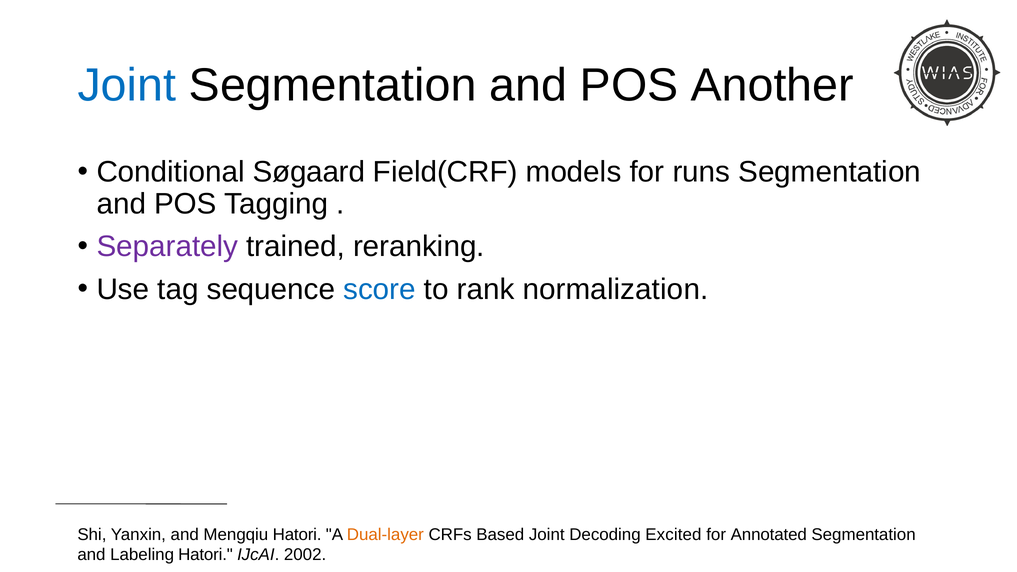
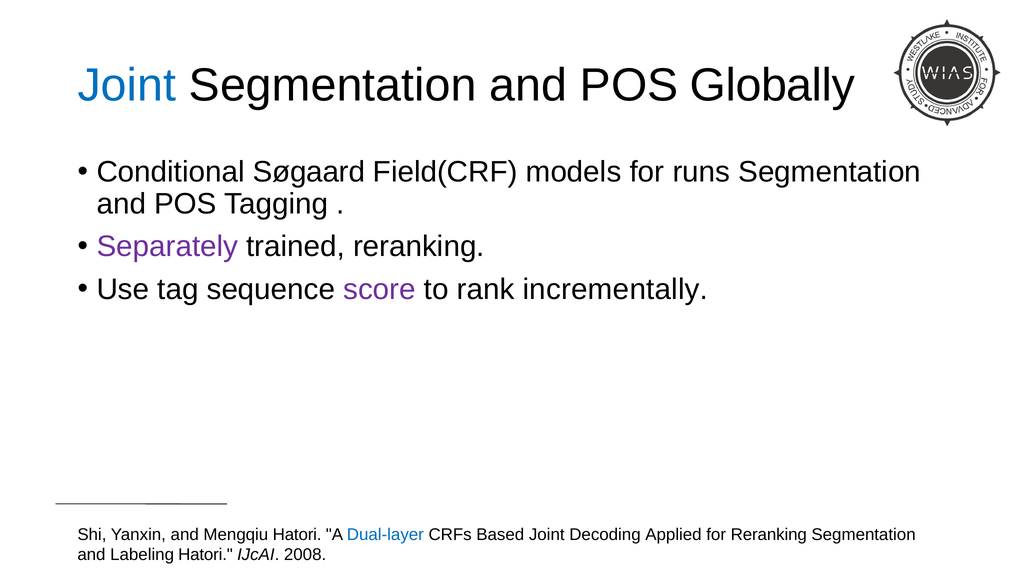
Another: Another -> Globally (772, 85)
score colour: blue -> purple (380, 289)
normalization: normalization -> incrementally (615, 289)
Dual-layer colour: orange -> blue (385, 535)
Excited: Excited -> Applied (674, 535)
for Annotated: Annotated -> Reranking (769, 535)
2002: 2002 -> 2008 (305, 555)
